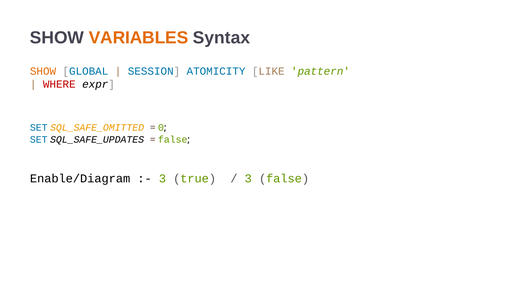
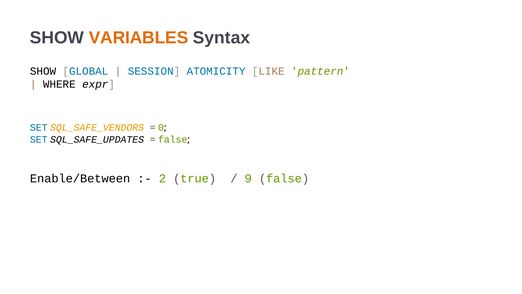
SHOW colour: orange -> black (43, 71)
WHERE colour: red -> black (59, 84)
SQL_SAFE_OMITTED: SQL_SAFE_OMITTED -> SQL_SAFE_VENDORS (97, 128)
Enable/Diagram: Enable/Diagram -> Enable/Between (80, 178)
3: 3 -> 2 (162, 178)
3: 3 -> 9 (248, 178)
